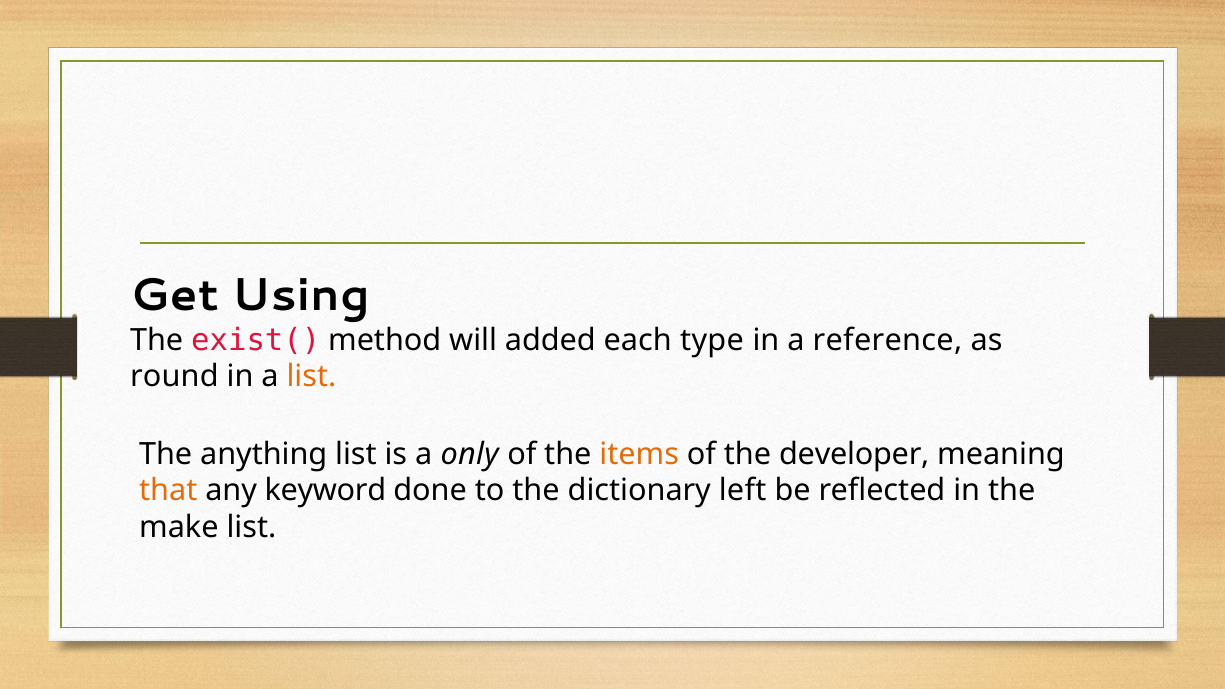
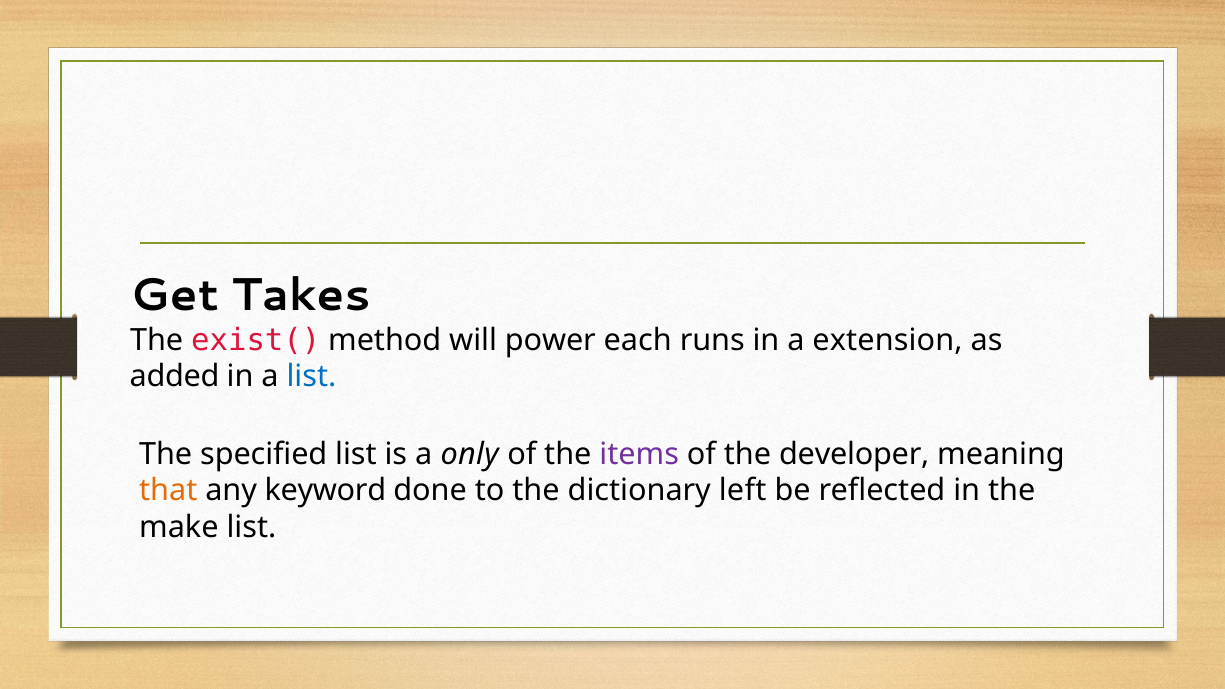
Using: Using -> Takes (301, 295)
added: added -> power (550, 340)
type: type -> runs (712, 340)
reference: reference -> extension (888, 340)
round: round -> added (175, 377)
list colour: orange -> blue (311, 377)
anything: anything -> specified (264, 454)
items colour: orange -> purple (639, 454)
